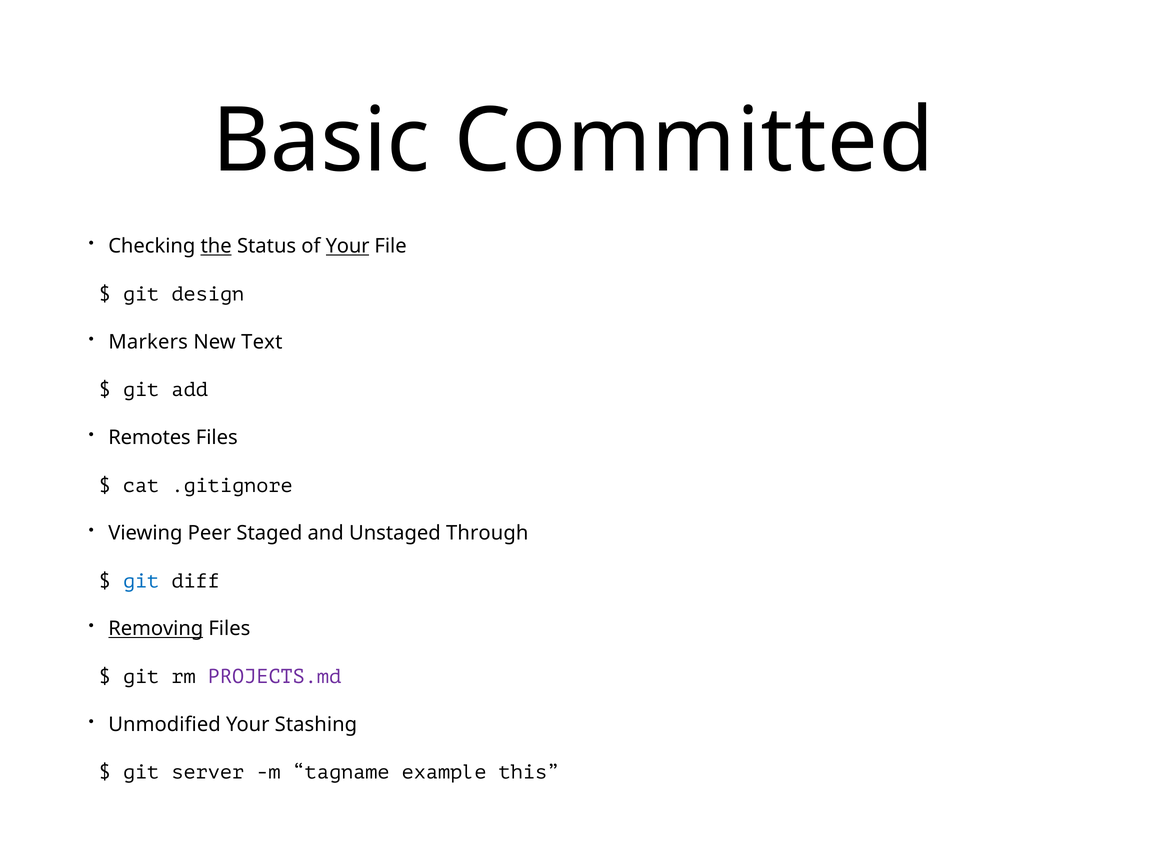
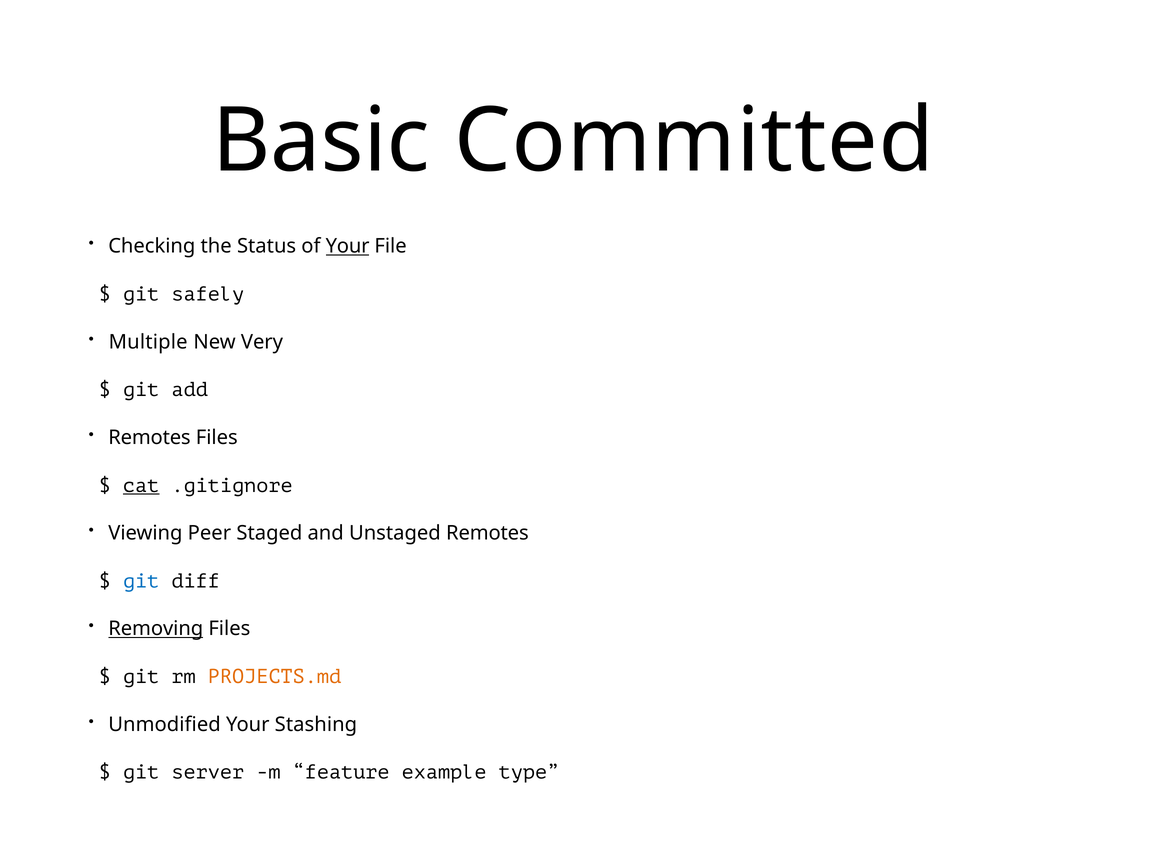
the underline: present -> none (216, 246)
design: design -> safely (208, 294)
Markers: Markers -> Multiple (148, 342)
Text: Text -> Very (262, 342)
cat underline: none -> present (141, 485)
Unstaged Through: Through -> Remotes (487, 533)
PROJECTS.md colour: purple -> orange (274, 676)
tagname: tagname -> feature (341, 772)
this: this -> type (529, 772)
